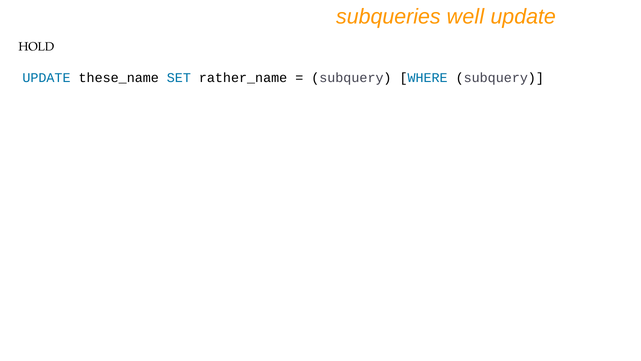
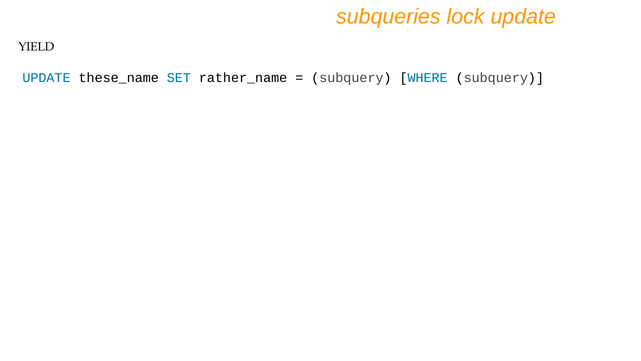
well: well -> lock (466, 17)
HOLD: HOLD -> YIELD (36, 47)
